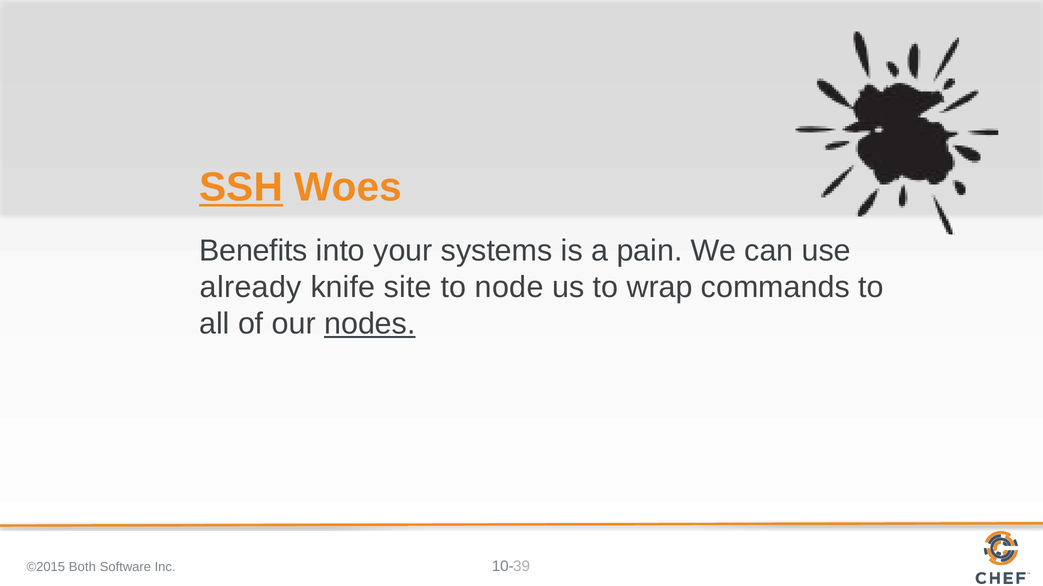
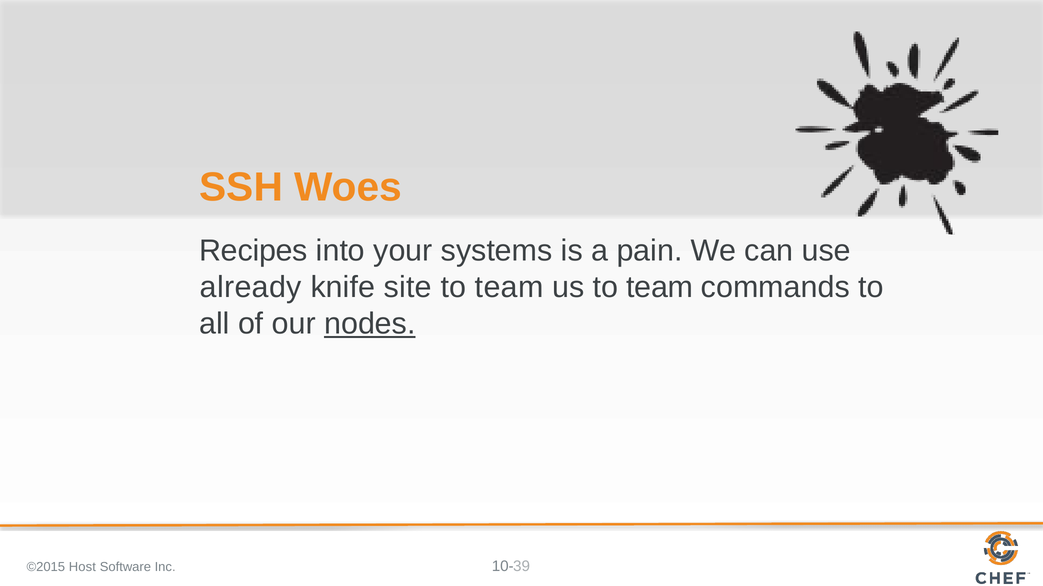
SSH underline: present -> none (241, 188)
Benefits: Benefits -> Recipes (253, 251)
node: node -> team (509, 288)
us to wrap: wrap -> team (660, 288)
Both: Both -> Host (82, 568)
